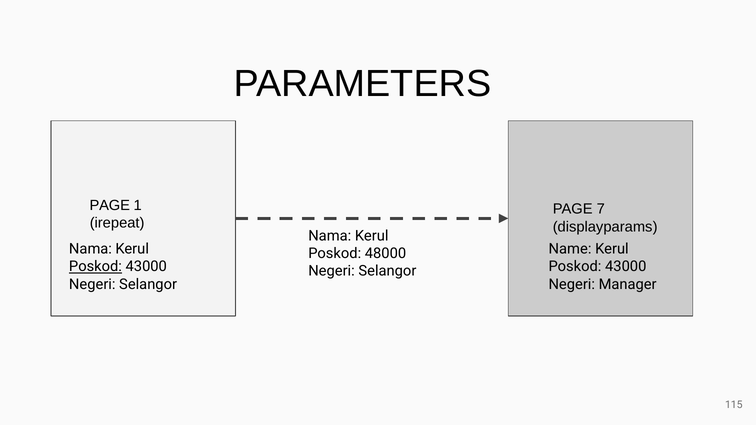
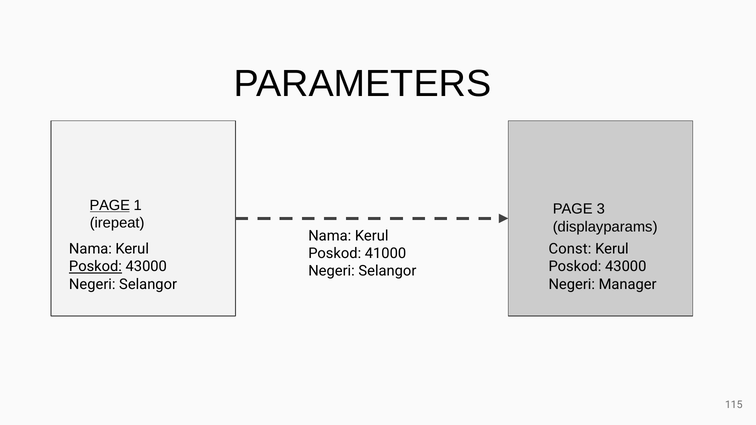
PAGE underline: none -> present (110, 206)
7: 7 -> 3 (601, 209)
Name: Name -> Const (570, 249)
48000: 48000 -> 41000 (386, 254)
